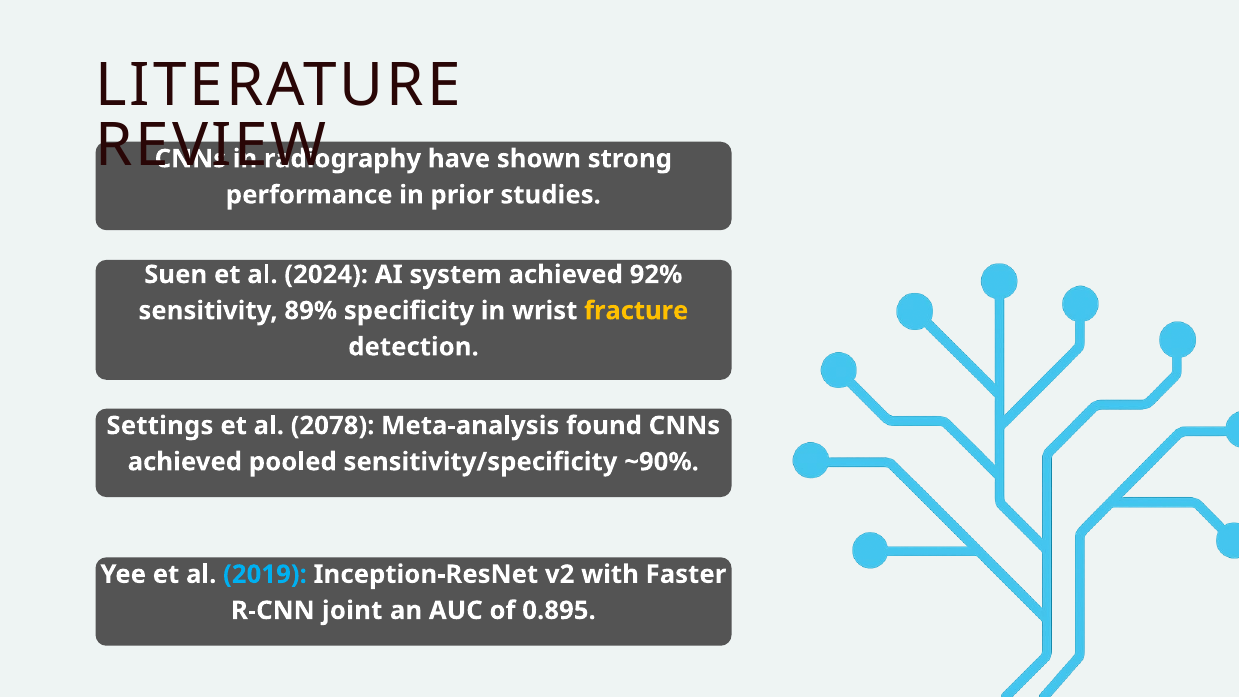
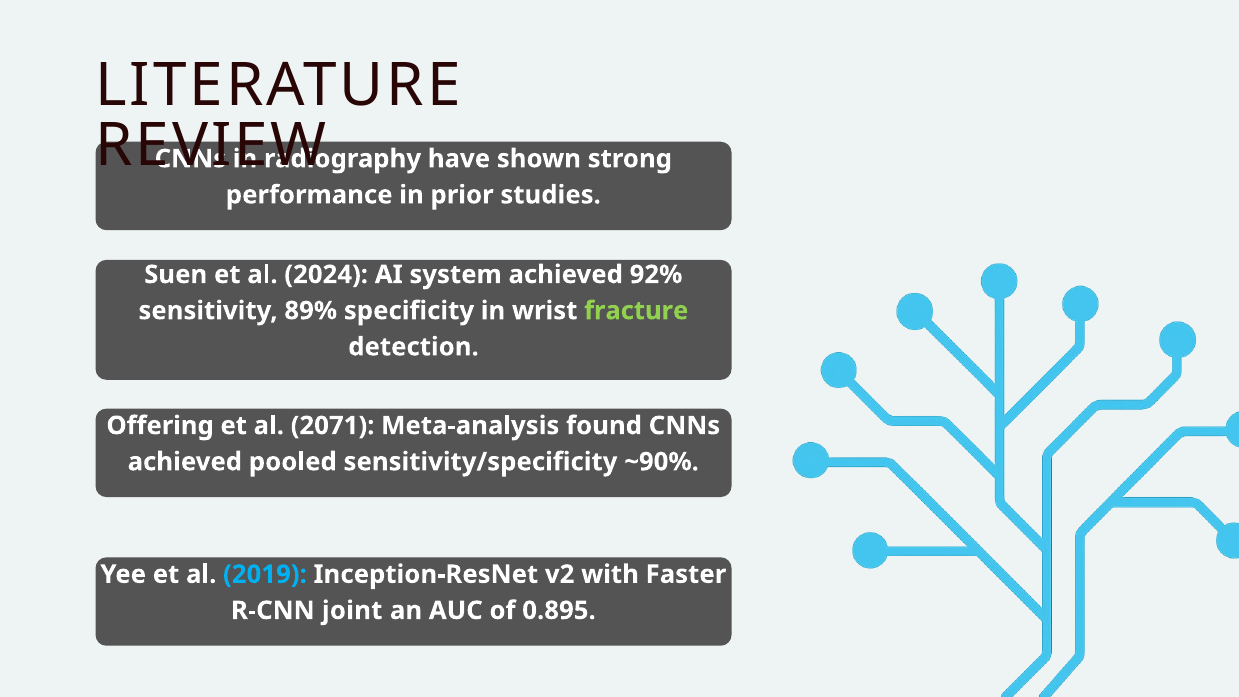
fracture colour: yellow -> light green (636, 311)
Settings: Settings -> Offering (160, 426)
2078: 2078 -> 2071 (333, 426)
